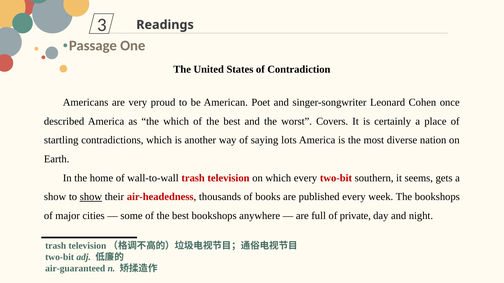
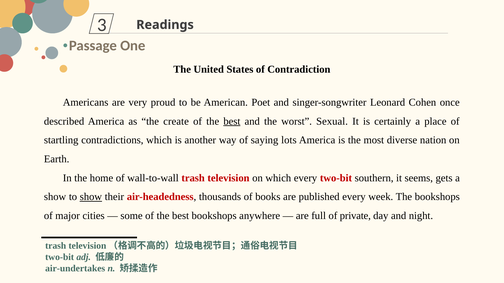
the which: which -> create (176, 121)
best underline: none -> present (232, 121)
Covers: Covers -> Sexual (332, 121)
air-guaranteed: air-guaranteed -> air-undertakes (75, 269)
